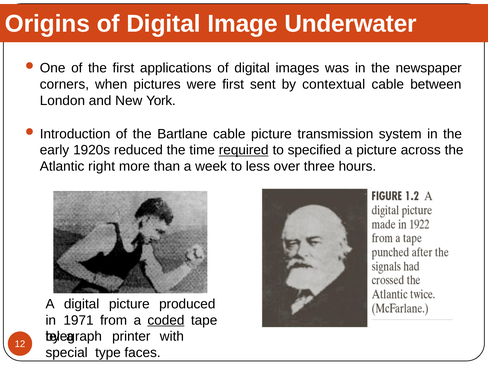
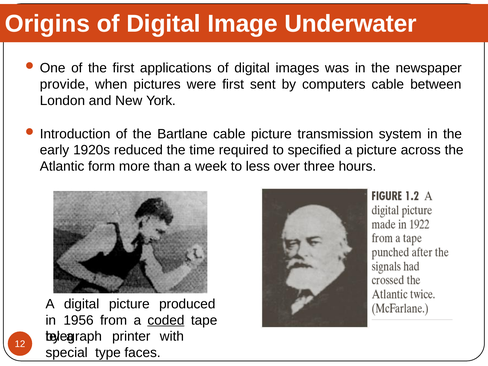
corners: corners -> provide (64, 84)
contextual: contextual -> computers (334, 84)
required underline: present -> none (244, 150)
right: right -> form (102, 166)
1971: 1971 -> 1956 (79, 320)
